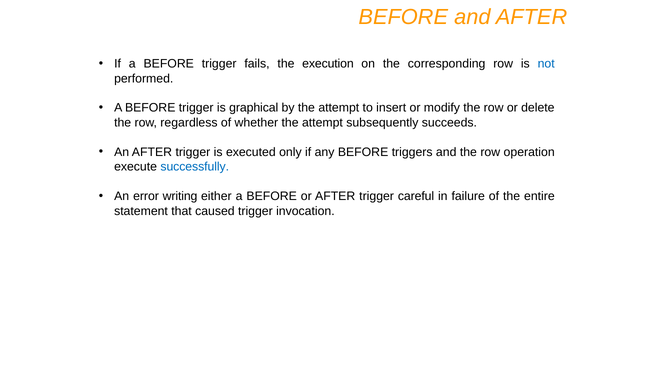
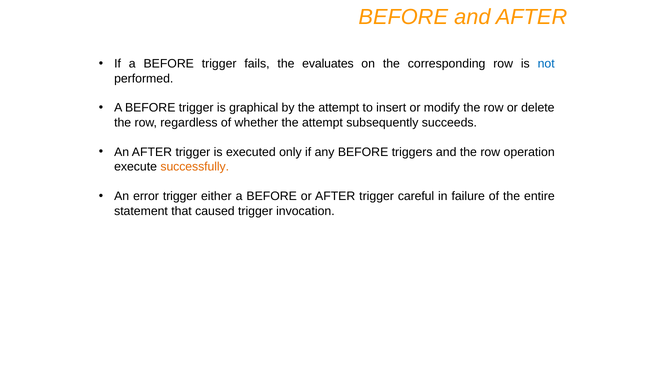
execution: execution -> evaluates (328, 64)
successfully colour: blue -> orange (195, 167)
error writing: writing -> trigger (180, 196)
